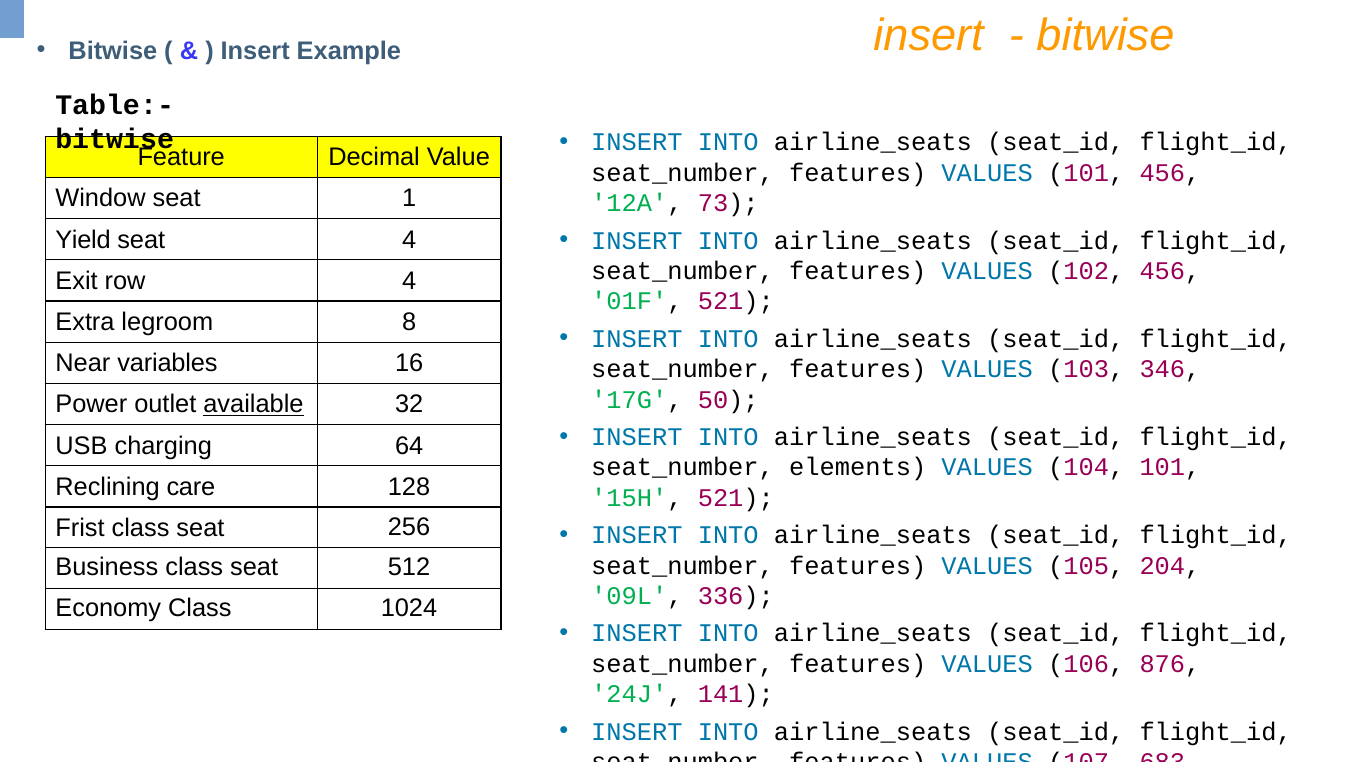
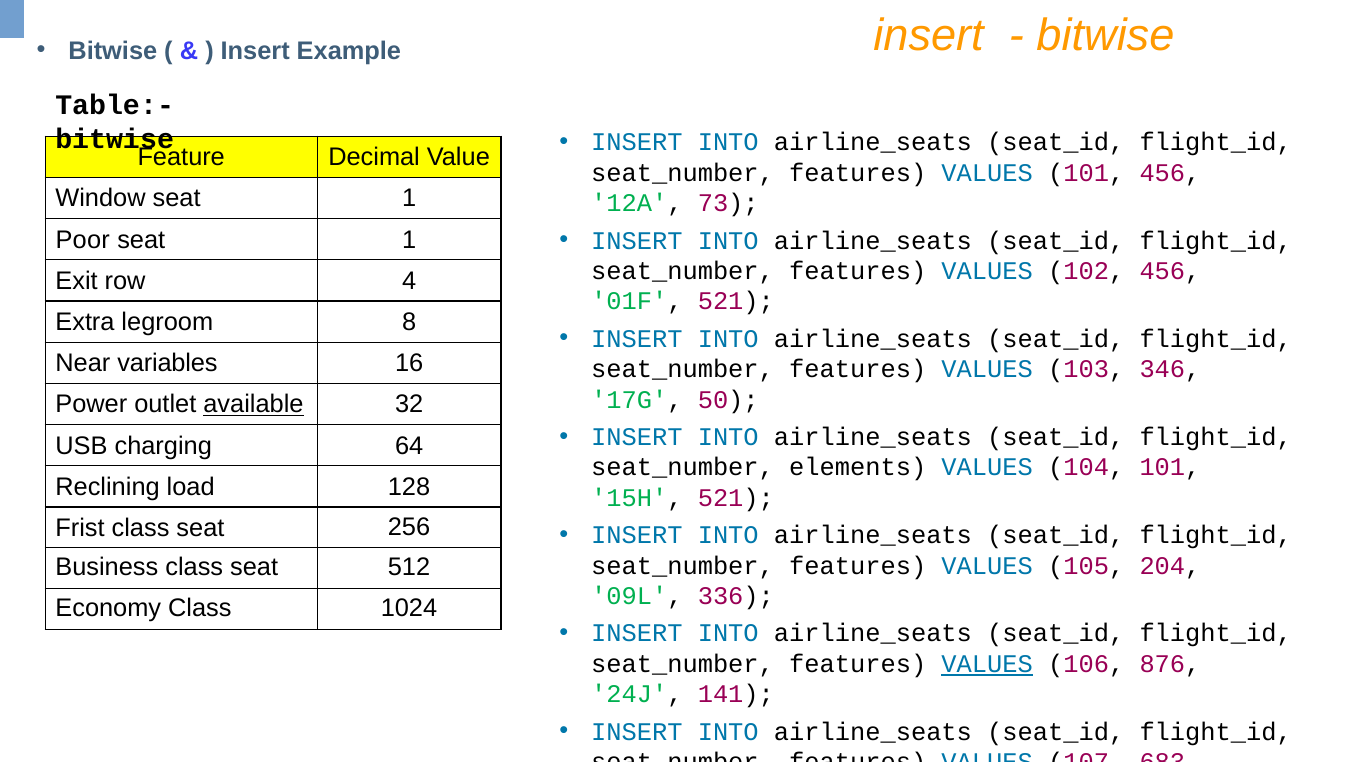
Yield: Yield -> Poor (83, 240)
4: 4 -> 1 (409, 240)
care: care -> load (191, 487)
VALUES underline: none -> present (987, 664)
